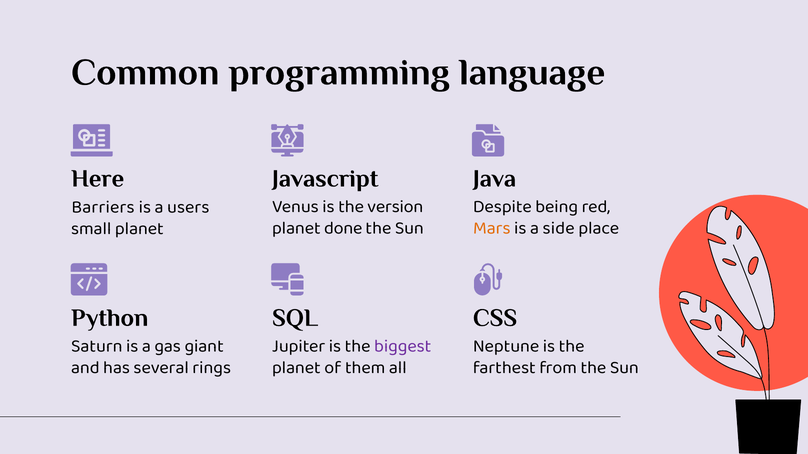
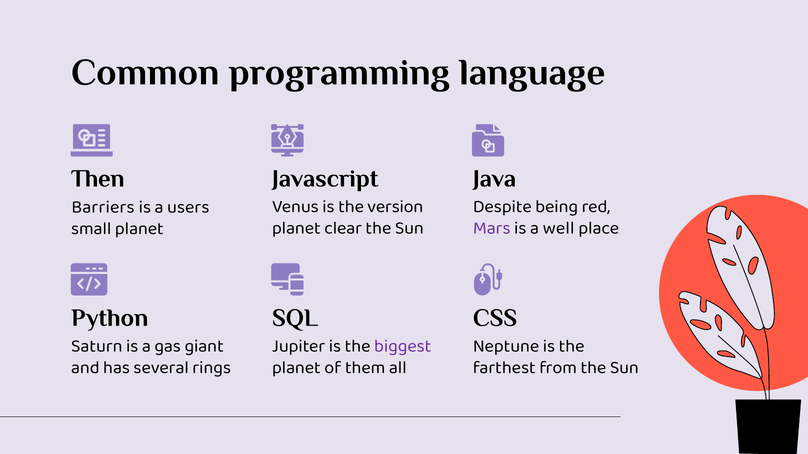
Here: Here -> Then (98, 179)
done: done -> clear (343, 228)
Mars colour: orange -> purple (492, 228)
side: side -> well (559, 228)
